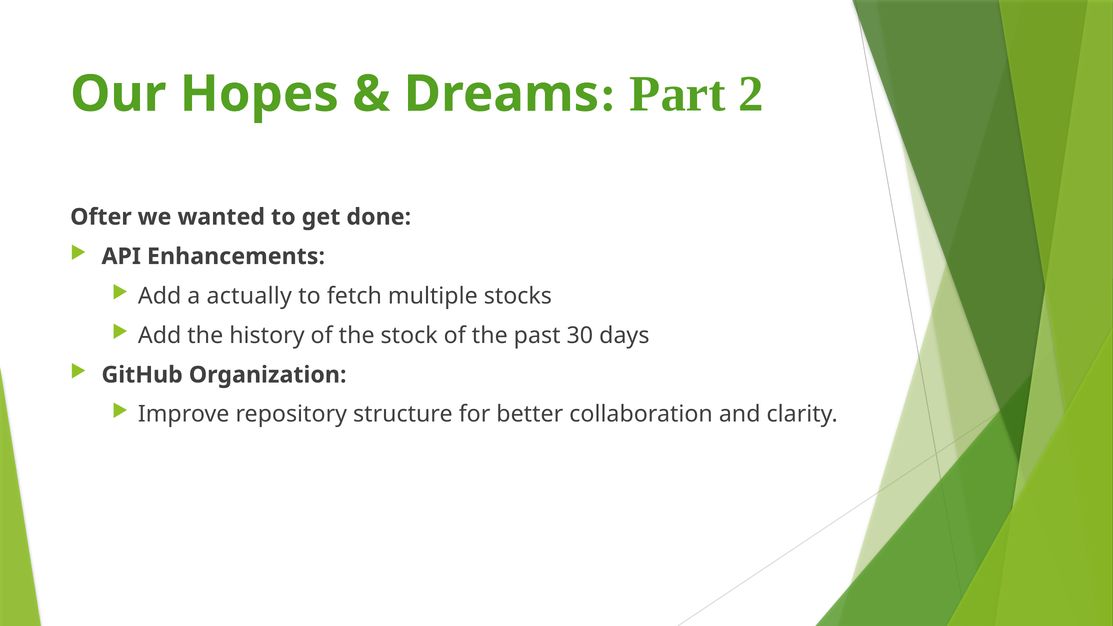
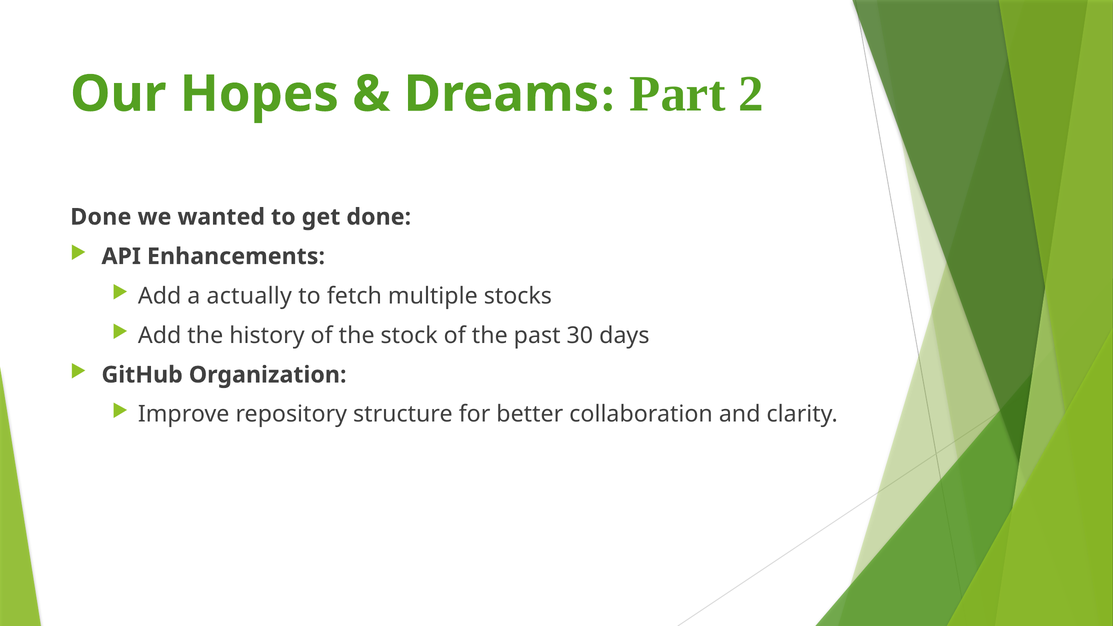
Ofter: Ofter -> Done (101, 217)
